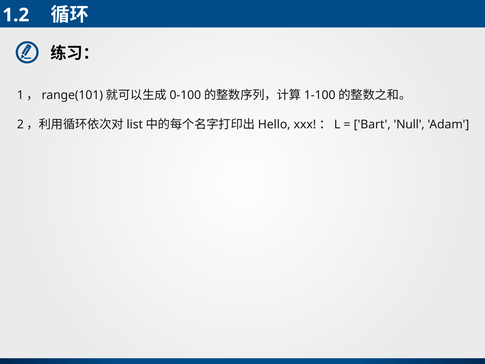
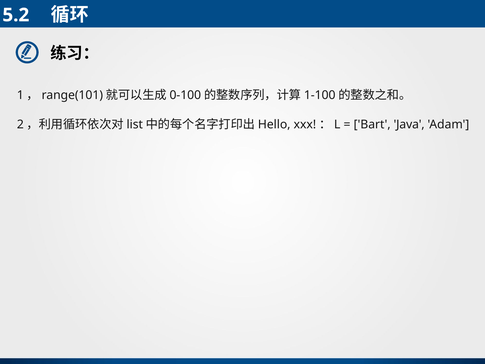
1.2: 1.2 -> 5.2 (16, 15)
Null: Null -> Java (409, 124)
